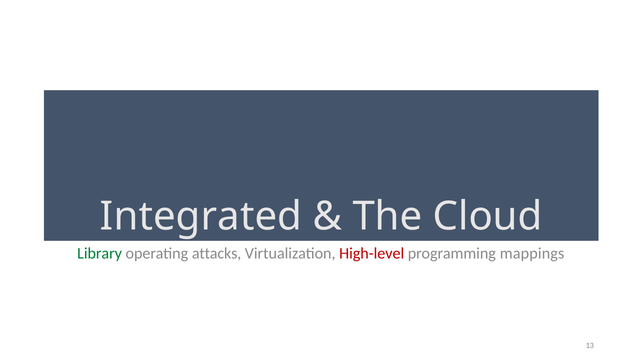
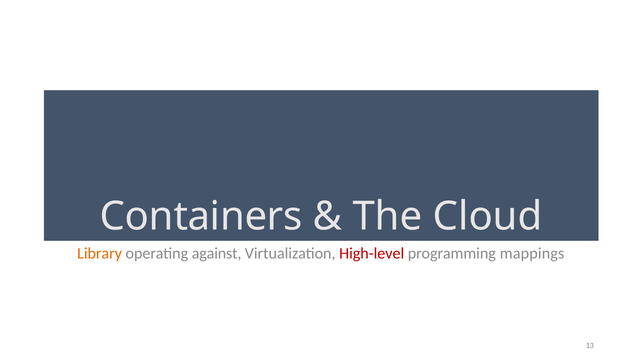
Integrated: Integrated -> Containers (201, 216)
Library colour: green -> orange (100, 253)
attacks: attacks -> against (217, 253)
